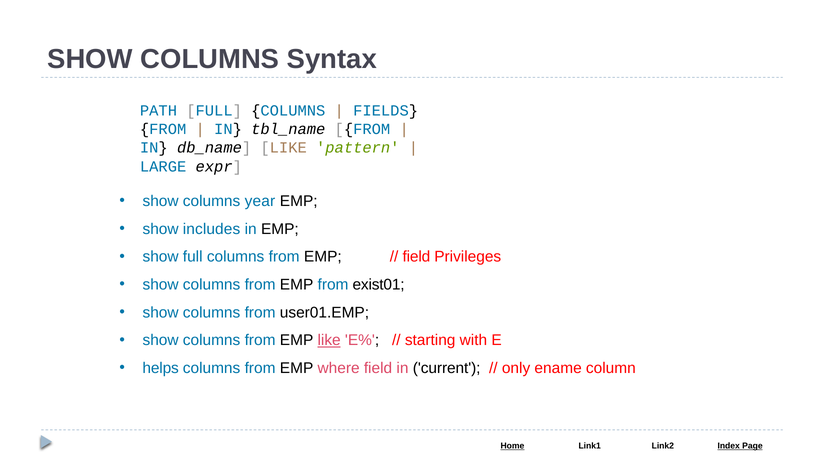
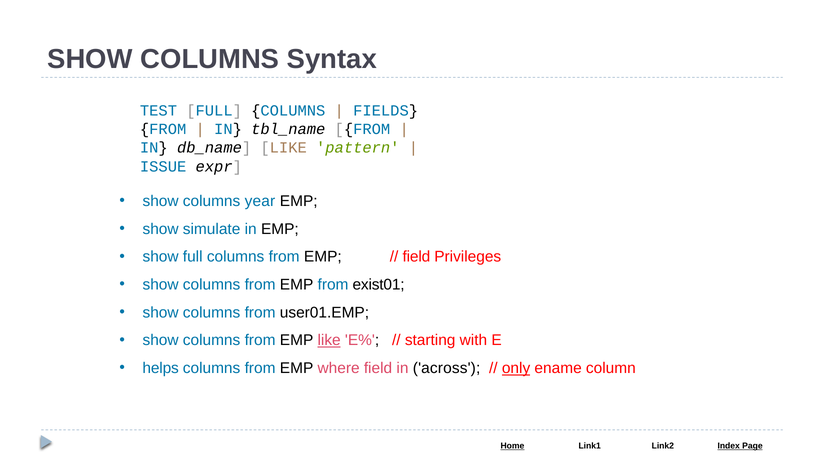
PATH: PATH -> TEST (158, 111)
LARGE: LARGE -> ISSUE (163, 166)
includes: includes -> simulate (212, 229)
current: current -> across (447, 368)
only underline: none -> present (516, 368)
